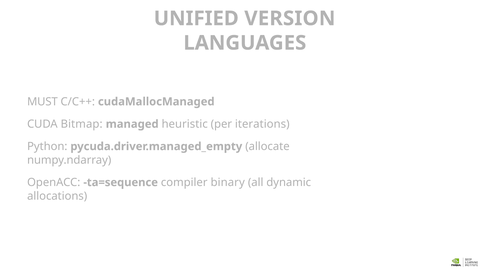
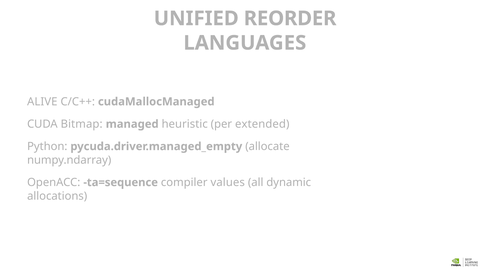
VERSION: VERSION -> REORDER (290, 18)
MUST: MUST -> ALIVE (42, 102)
iterations: iterations -> extended (262, 124)
binary: binary -> values (228, 182)
